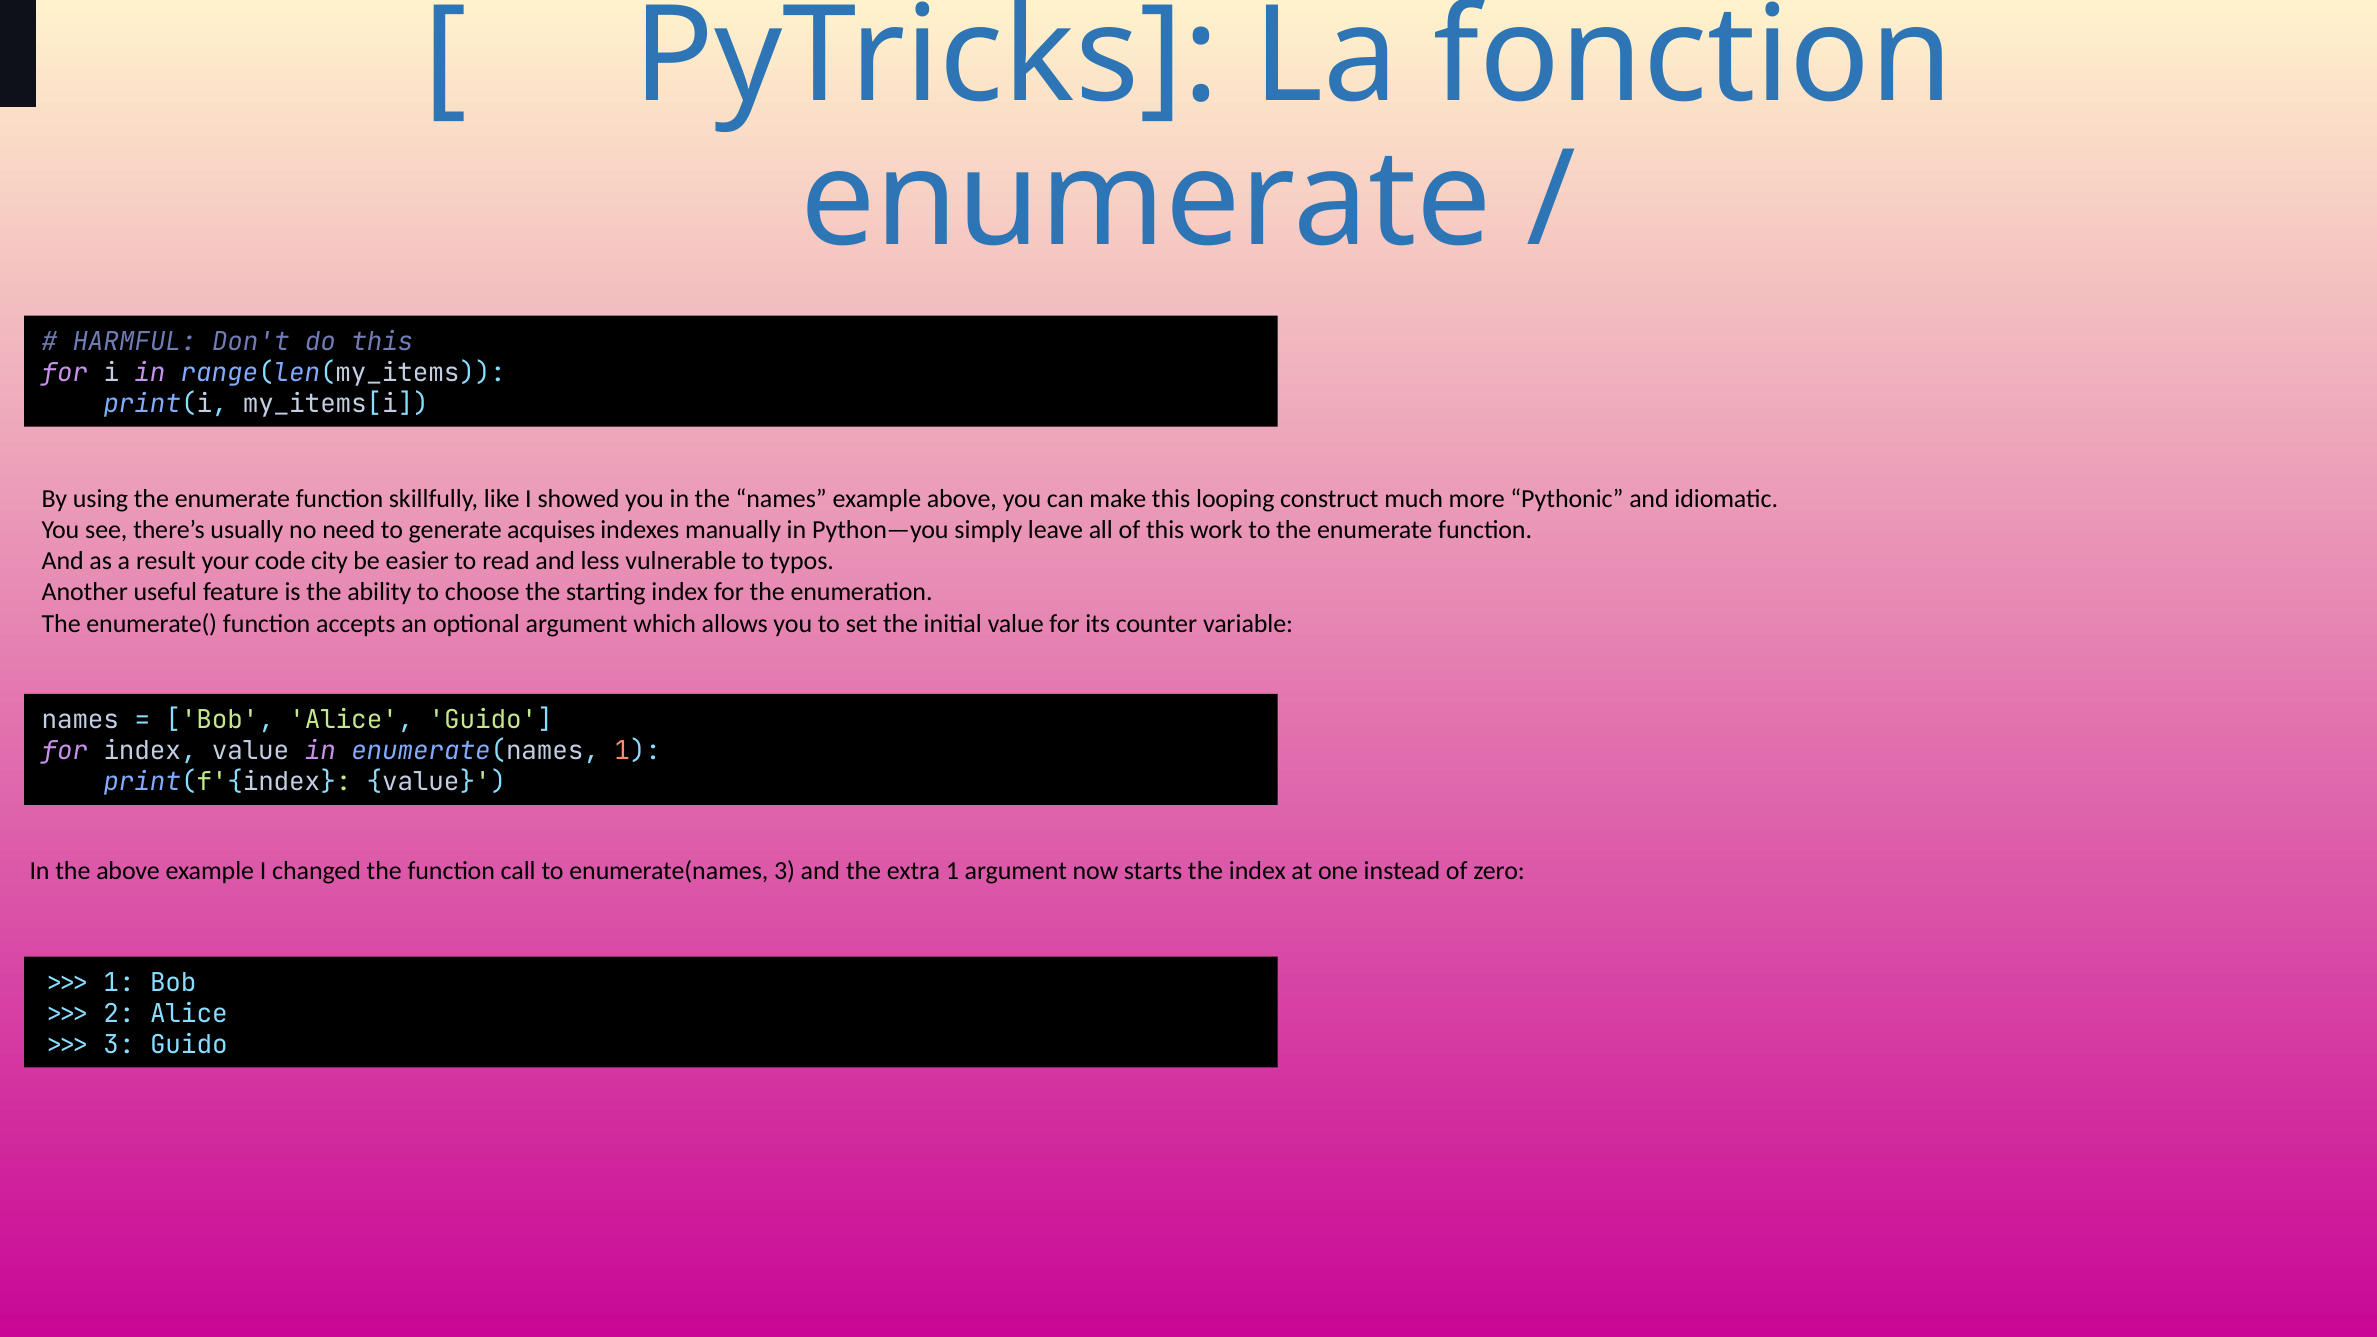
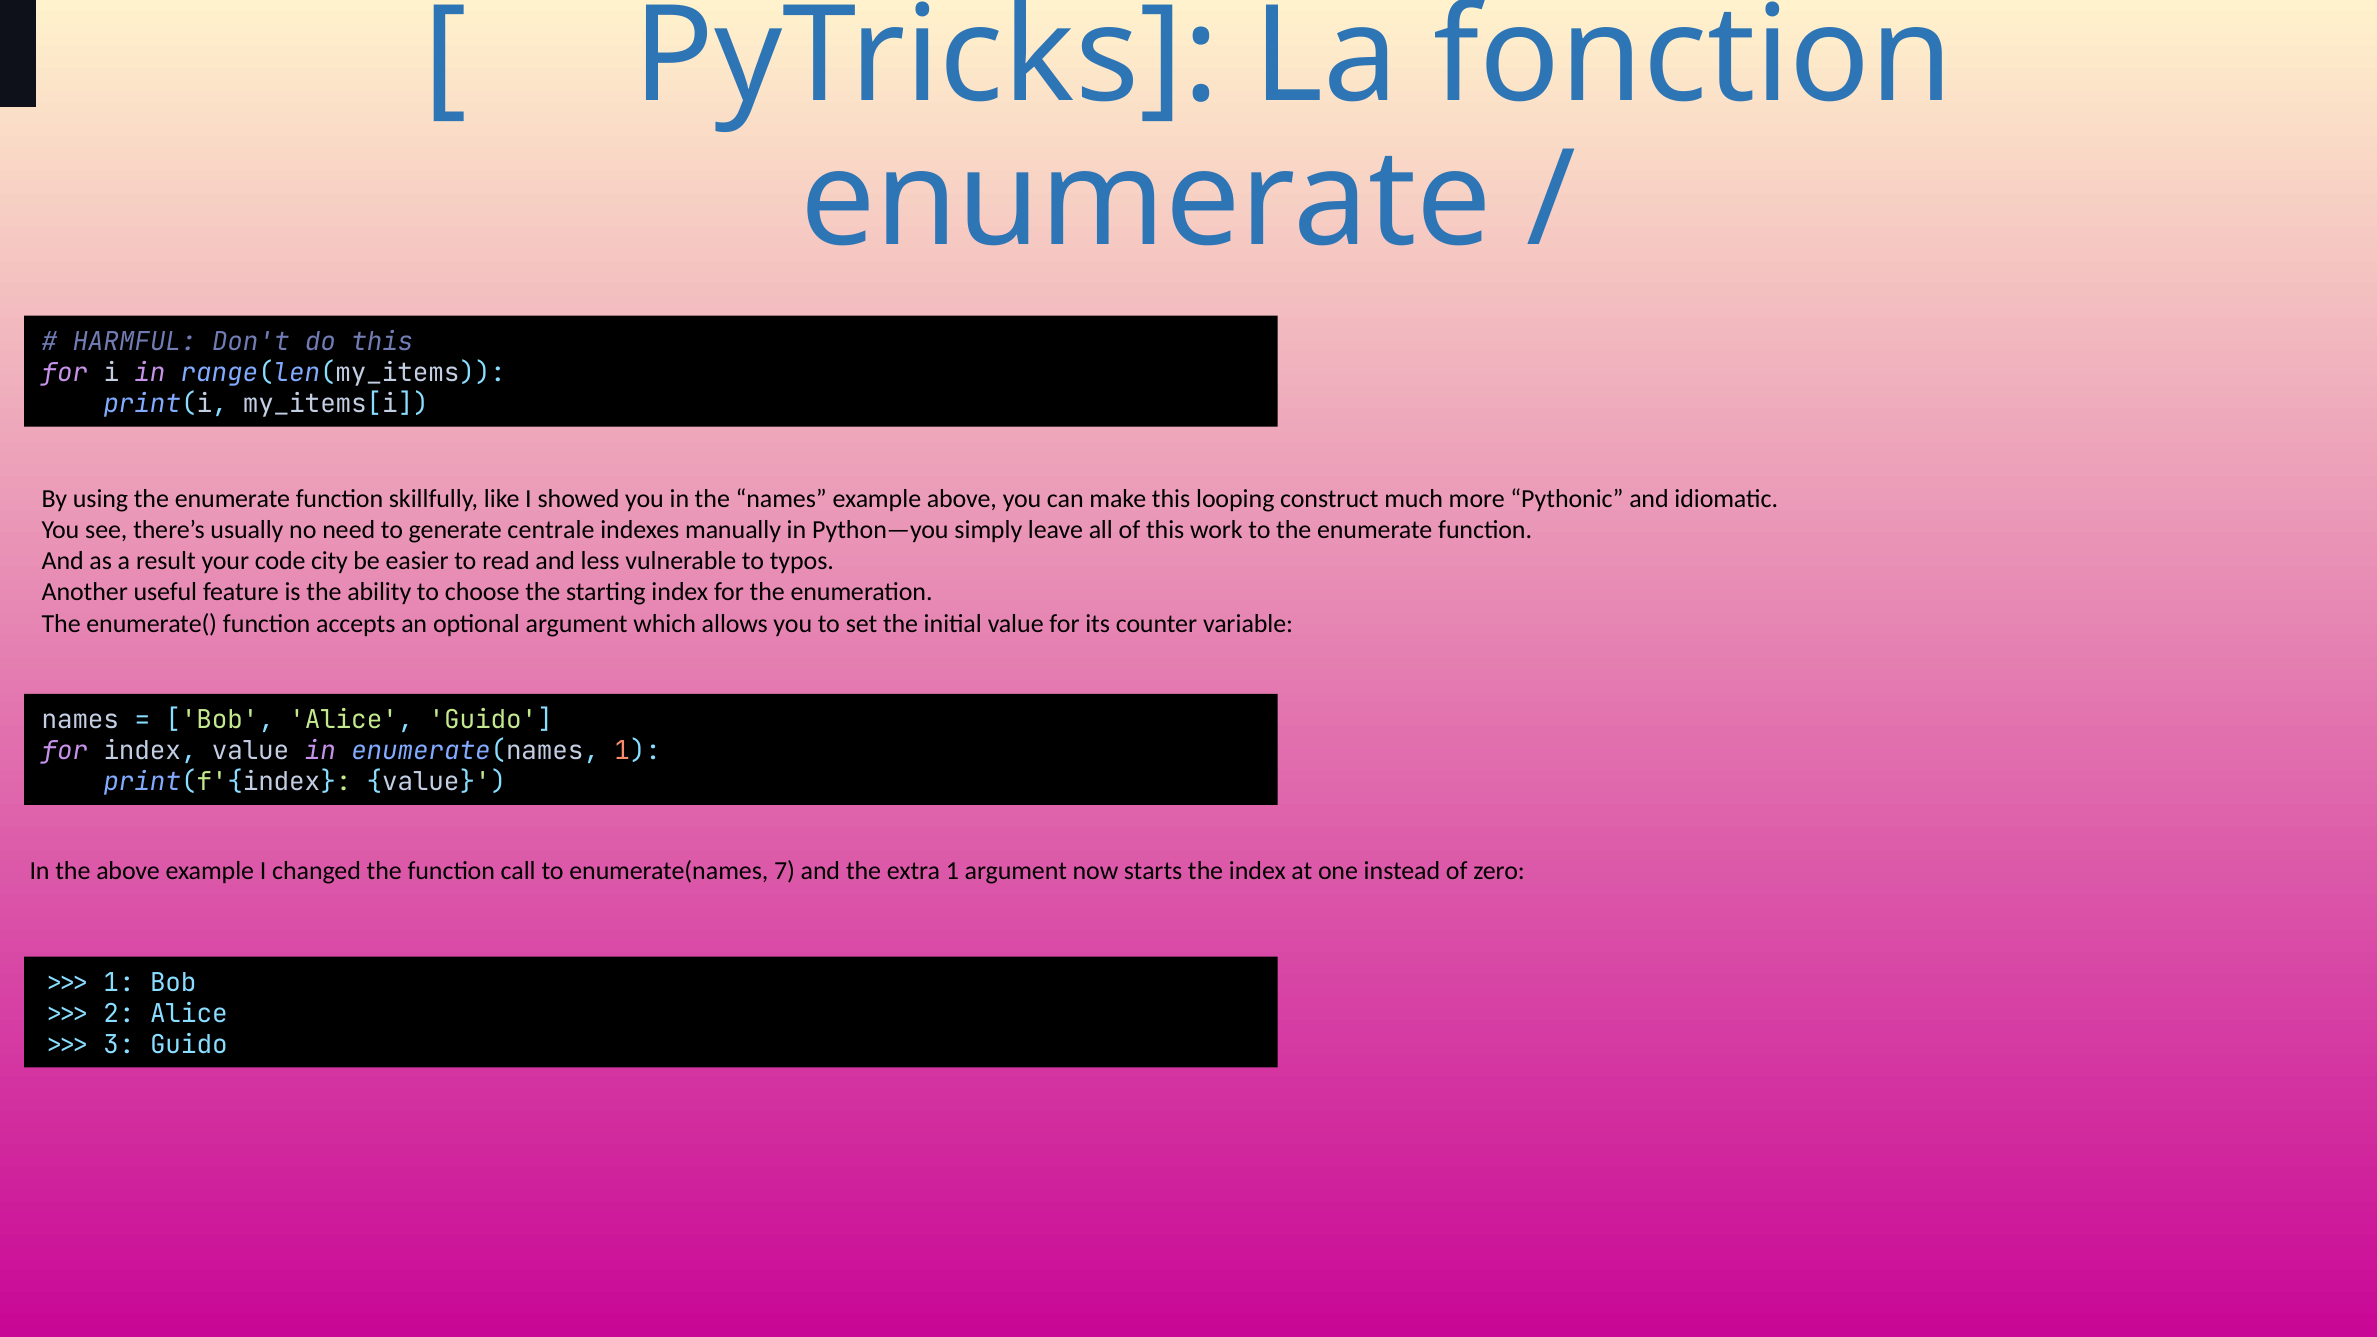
acquises: acquises -> centrale (551, 530)
enumerate(names 3: 3 -> 7 (785, 871)
